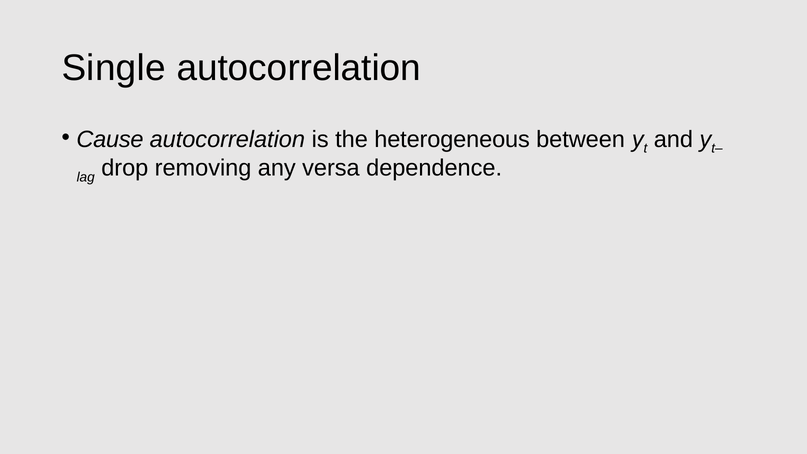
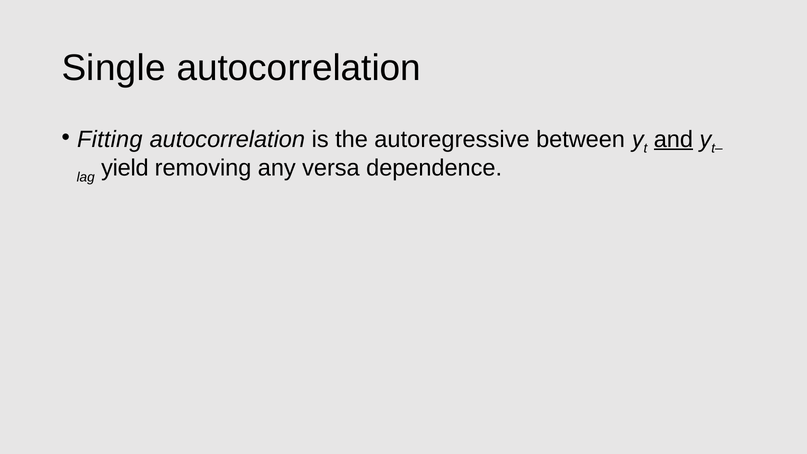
Cause: Cause -> Fitting (110, 139)
heterogeneous: heterogeneous -> autoregressive (452, 139)
and underline: none -> present (673, 139)
drop: drop -> yield (125, 168)
